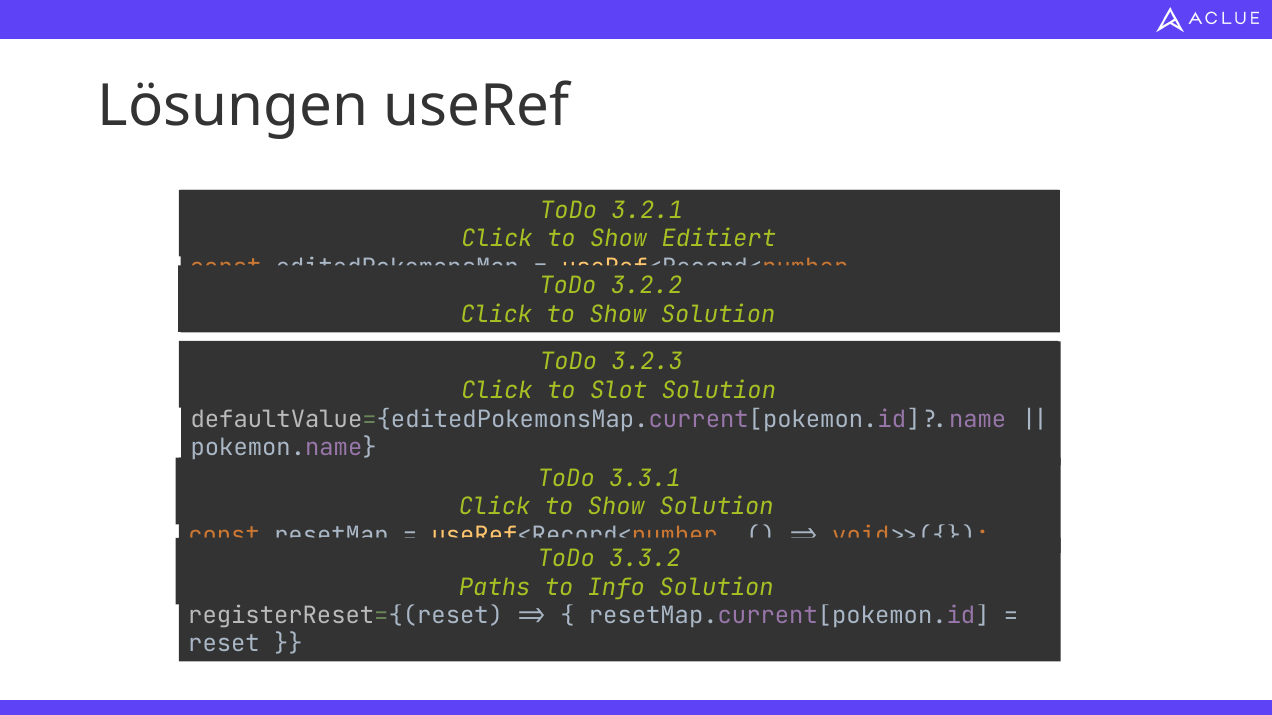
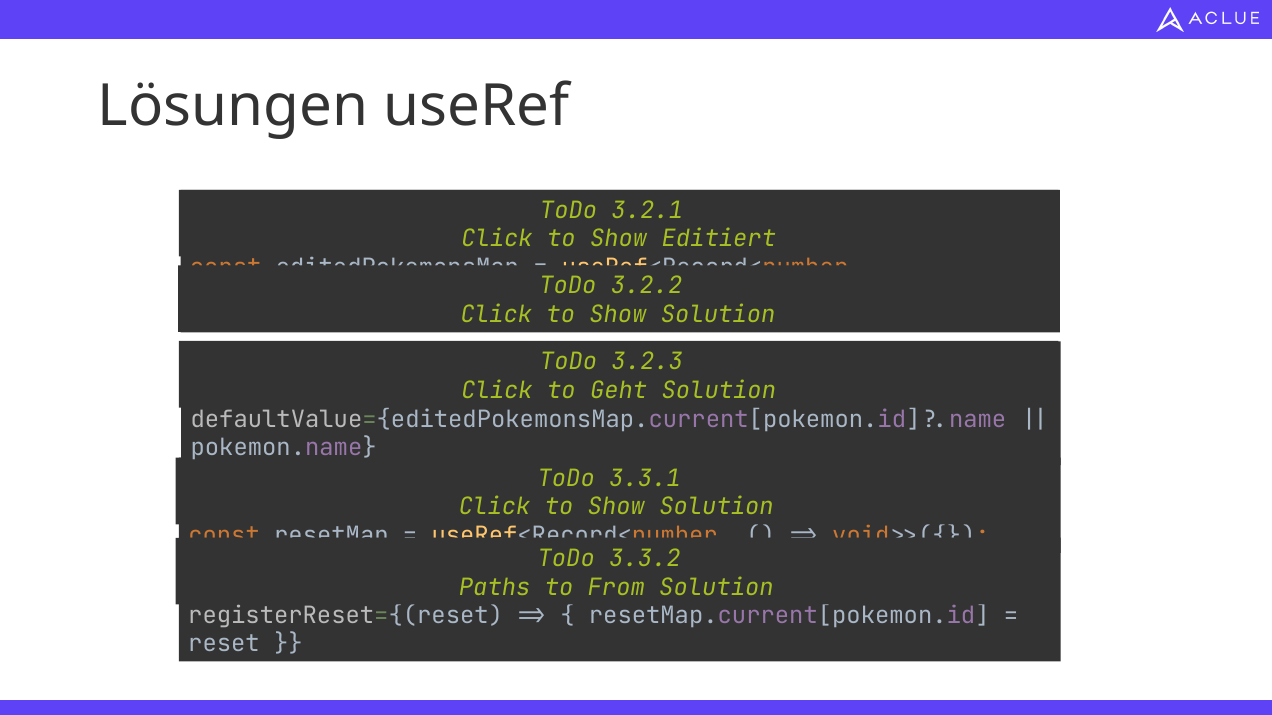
Slot: Slot -> Geht (619, 391)
to Info: Info -> From (616, 588)
